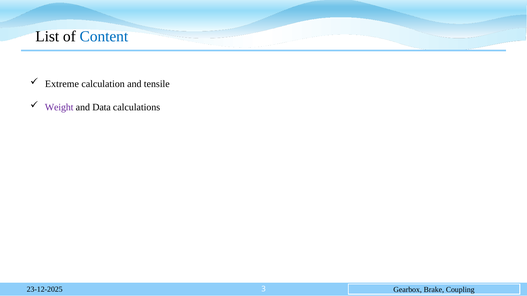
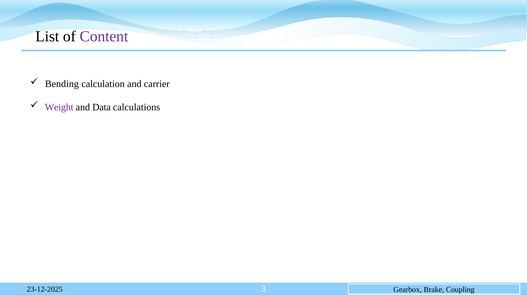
Content colour: blue -> purple (104, 36)
Extreme: Extreme -> Bending (62, 84)
tensile: tensile -> carrier (157, 84)
